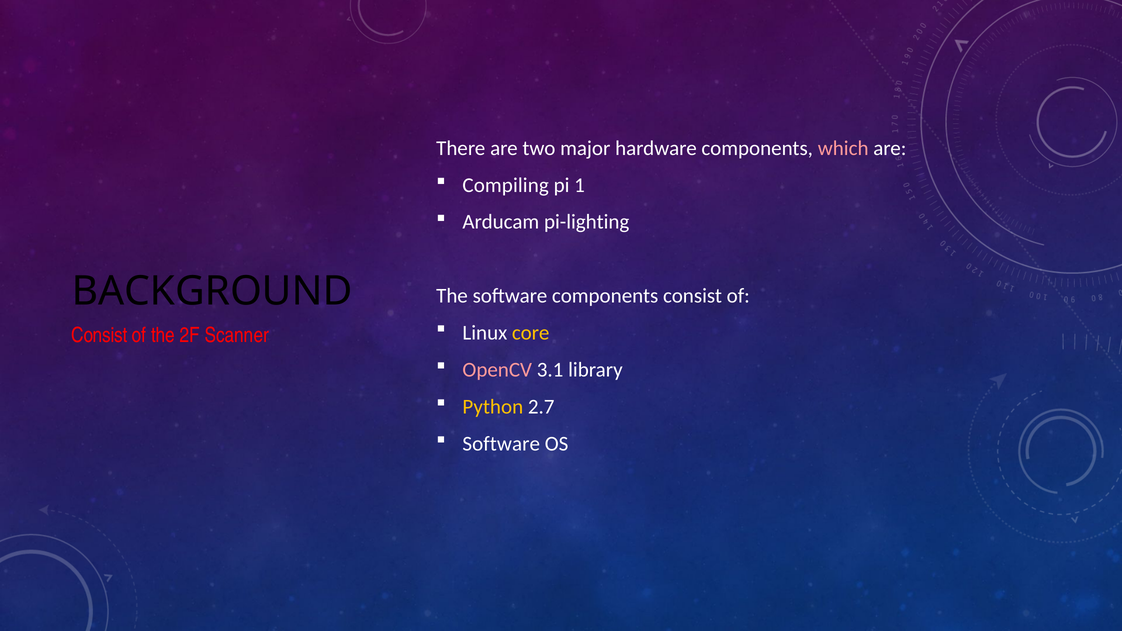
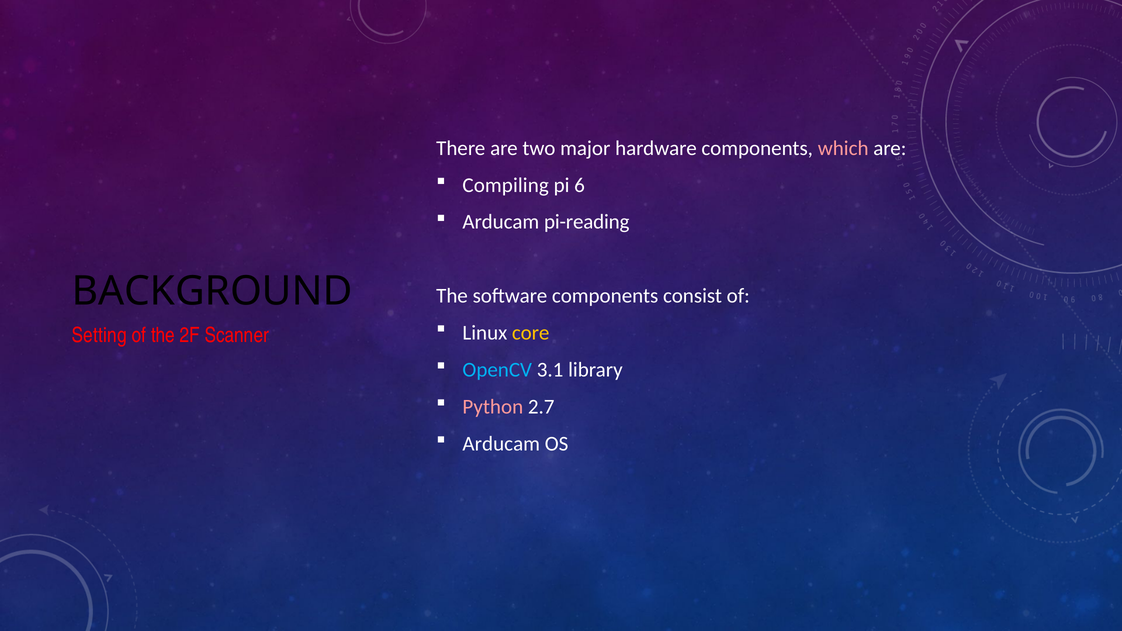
1: 1 -> 6 (580, 185)
pi-lighting: pi-lighting -> pi-reading (587, 222)
Consist: Consist -> Setting (99, 335)
OpenCV colour: pink -> light blue (497, 370)
Python colour: yellow -> pink (493, 407)
Software: Software -> Arducam (501, 444)
